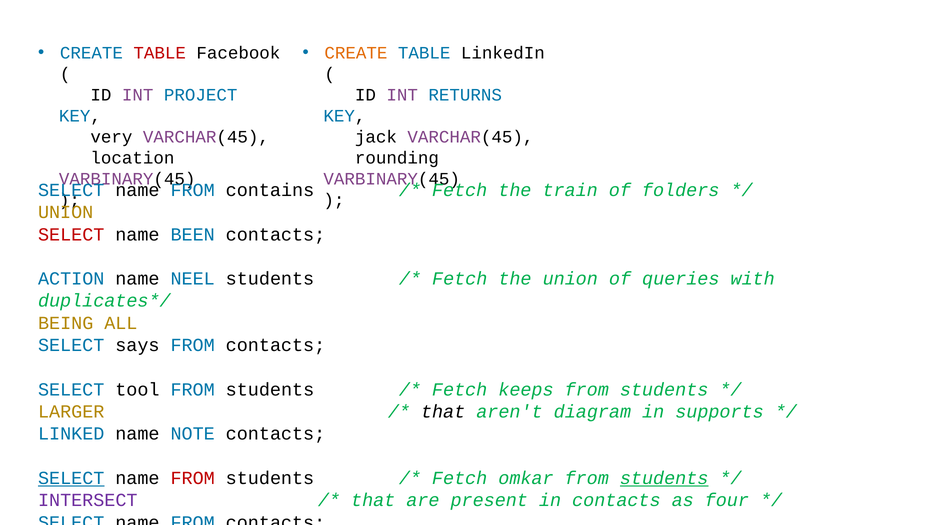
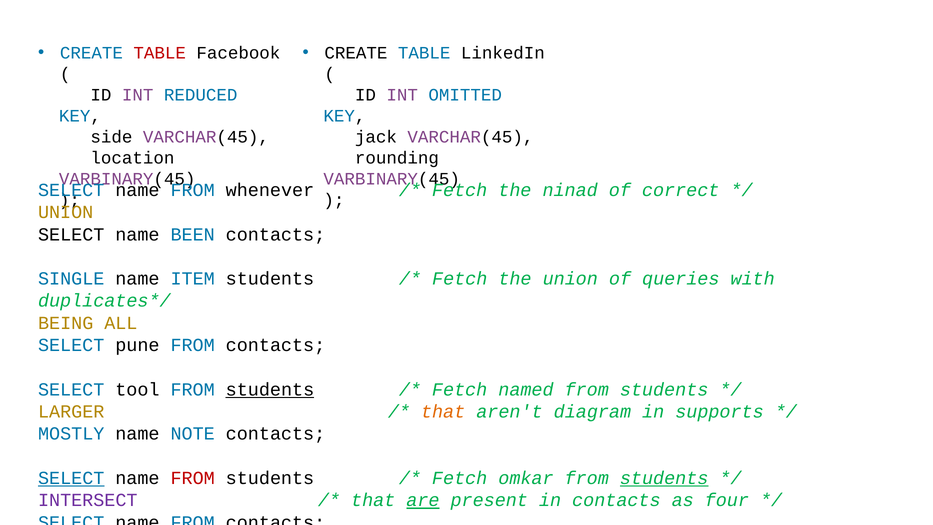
CREATE colour: orange -> black (356, 53)
PROJECT: PROJECT -> REDUCED (201, 95)
RETURNS: RETURNS -> OMITTED (465, 95)
very: very -> side (111, 137)
contains: contains -> whenever (270, 190)
train: train -> ninad (570, 190)
folders: folders -> correct (681, 190)
SELECT colour: red -> black (71, 234)
ACTION: ACTION -> SINGLE (71, 279)
NEEL: NEEL -> ITEM (193, 279)
says: says -> pune (137, 345)
students underline: none -> present (270, 389)
keeps: keeps -> named (526, 389)
that colour: black -> orange (443, 412)
LINKED: LINKED -> MOSTLY (71, 434)
are underline: none -> present (423, 500)
